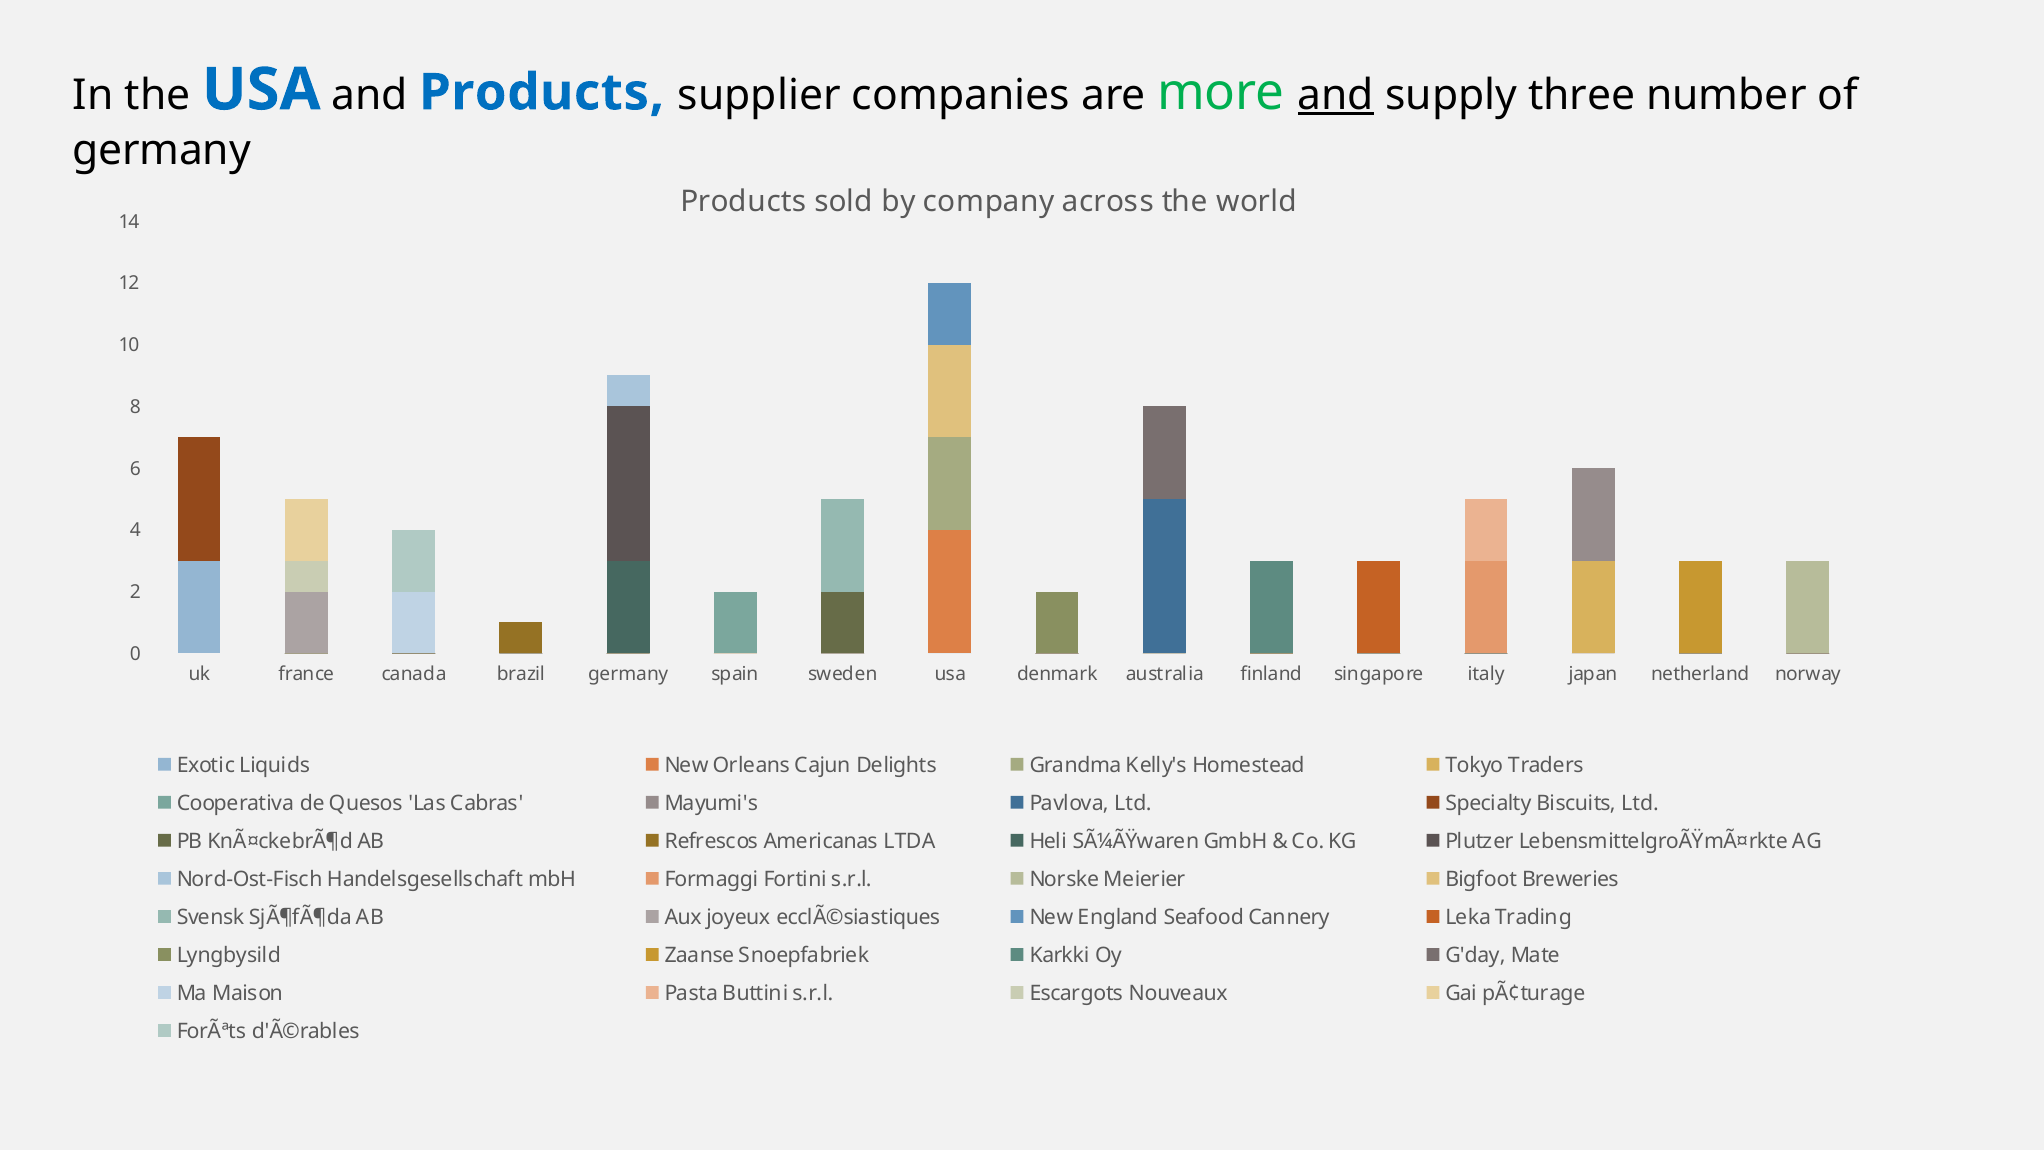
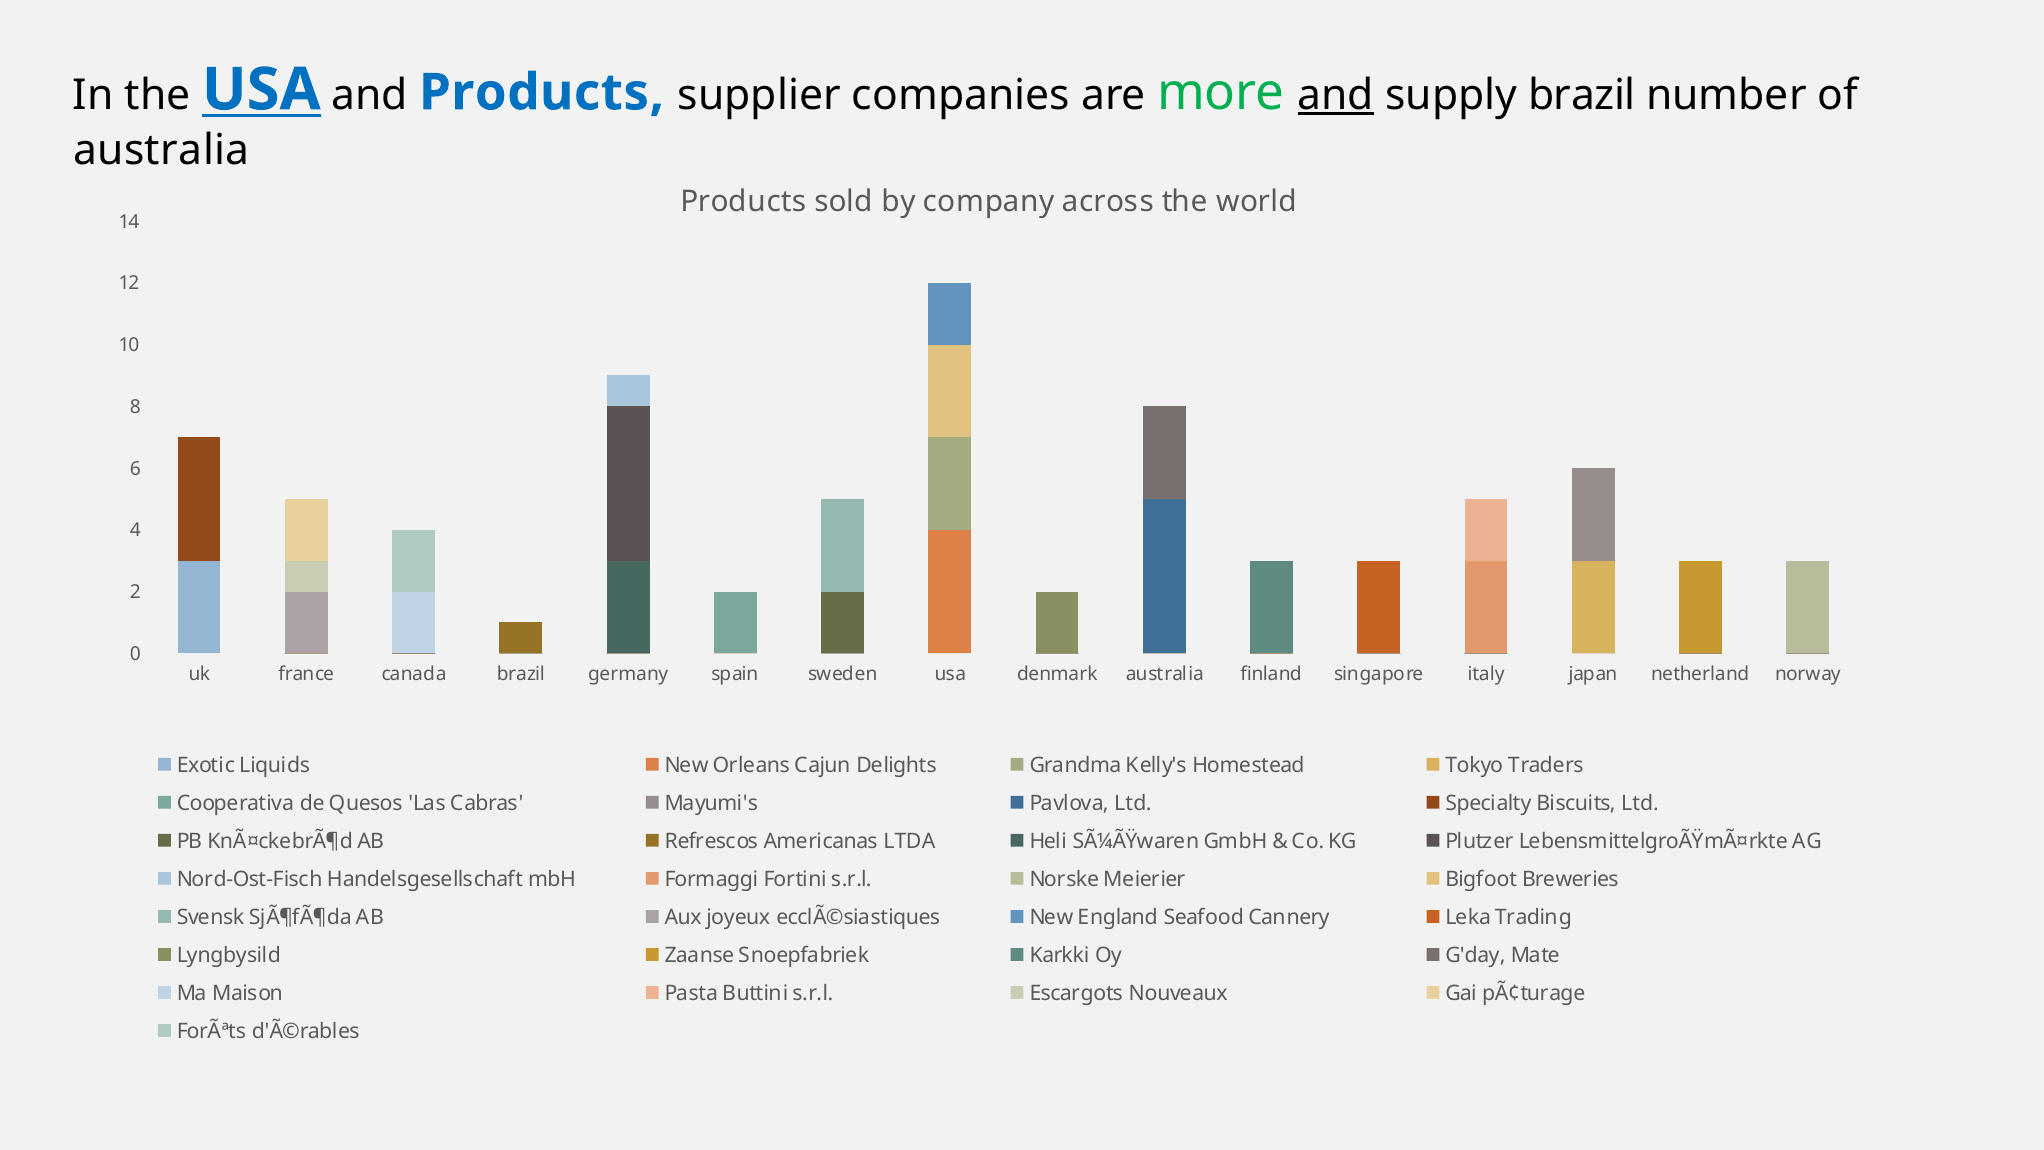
USA underline: none -> present (261, 90)
supply three: three -> brazil (1582, 95)
germany: germany -> australia (161, 150)
